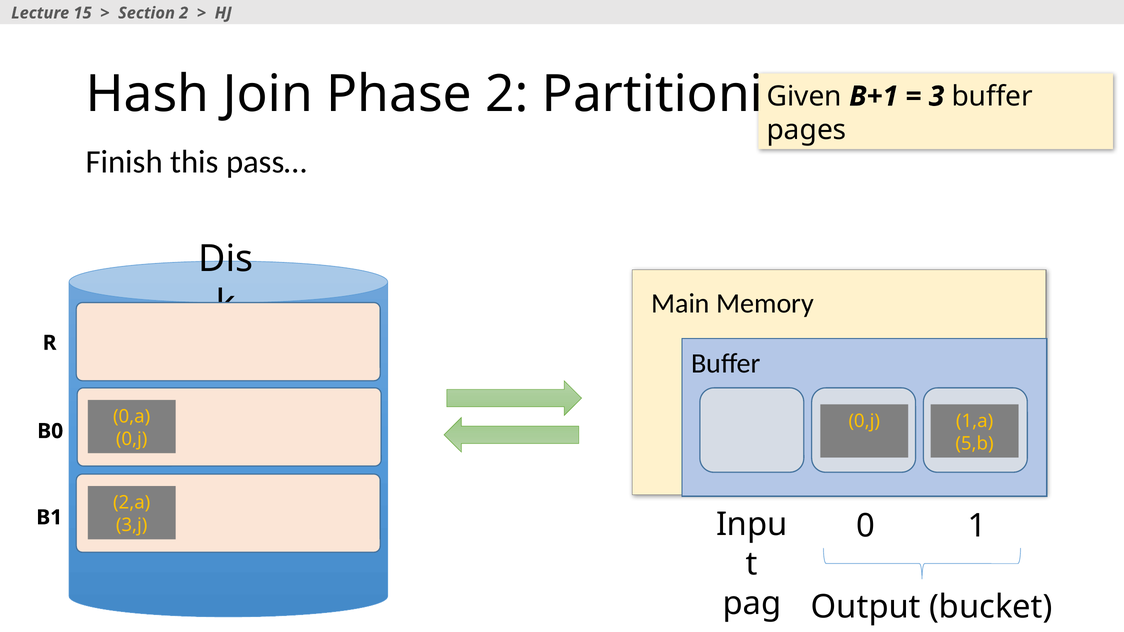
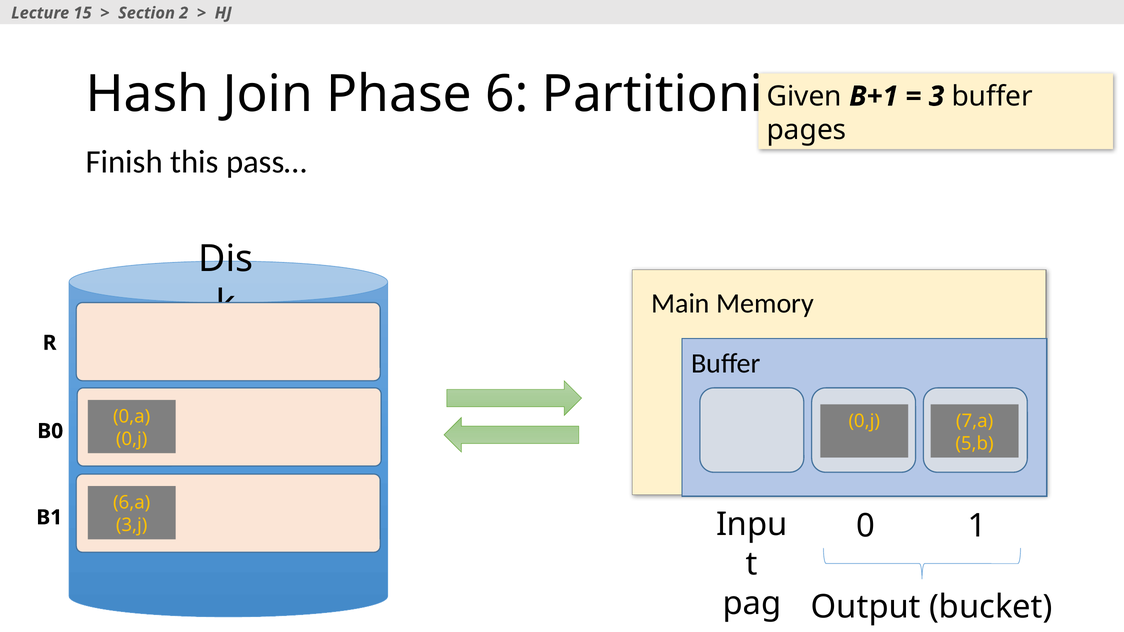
Phase 2: 2 -> 6 (507, 94)
1,a: 1,a -> 7,a (975, 421)
2,a: 2,a -> 6,a (132, 503)
